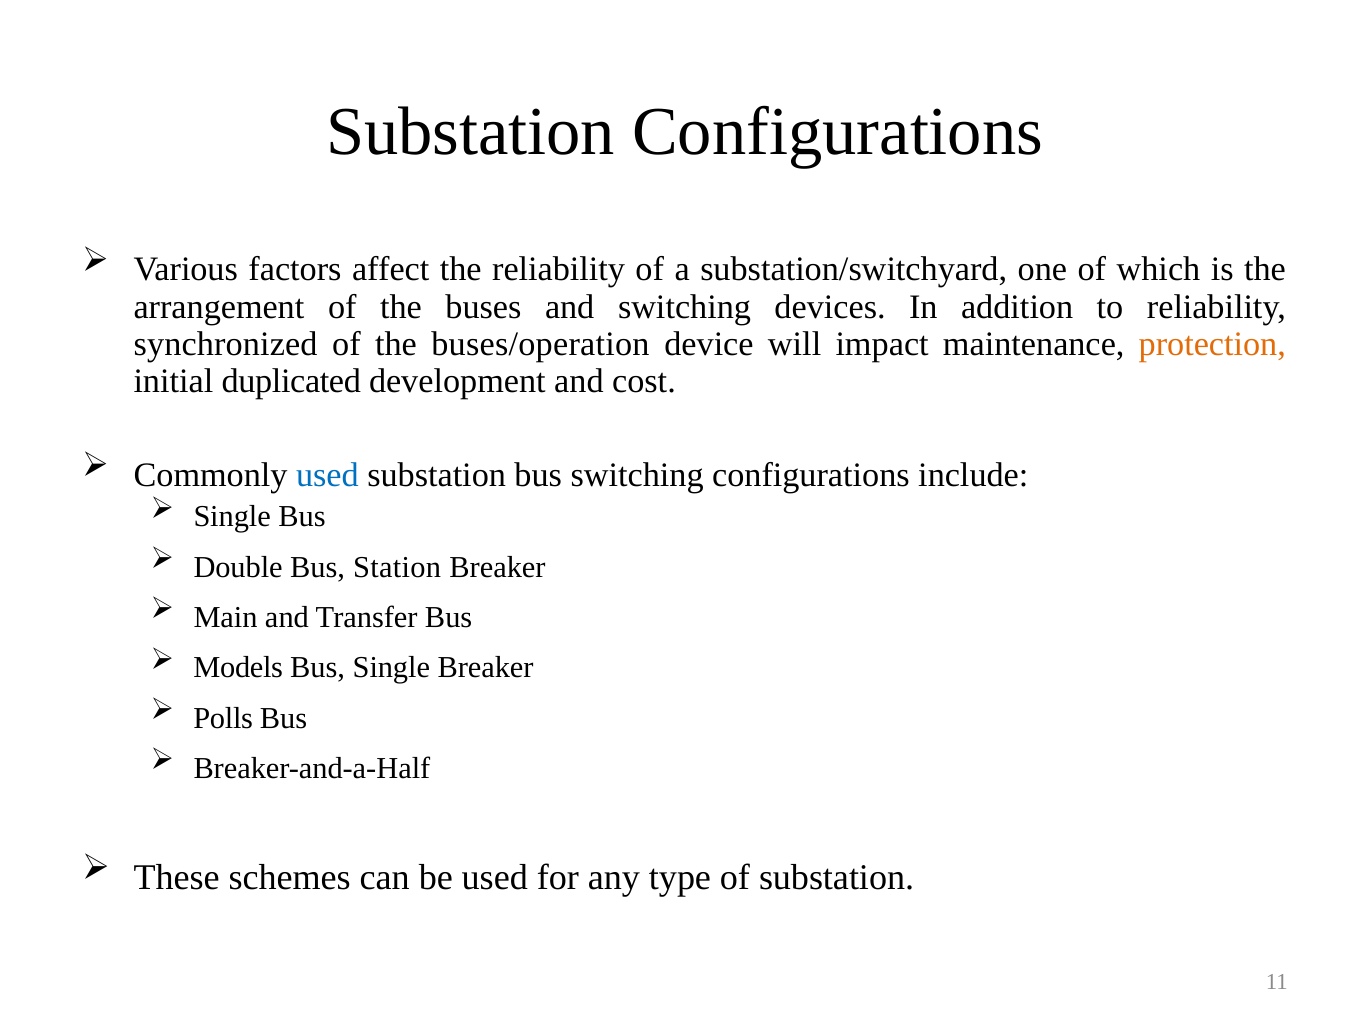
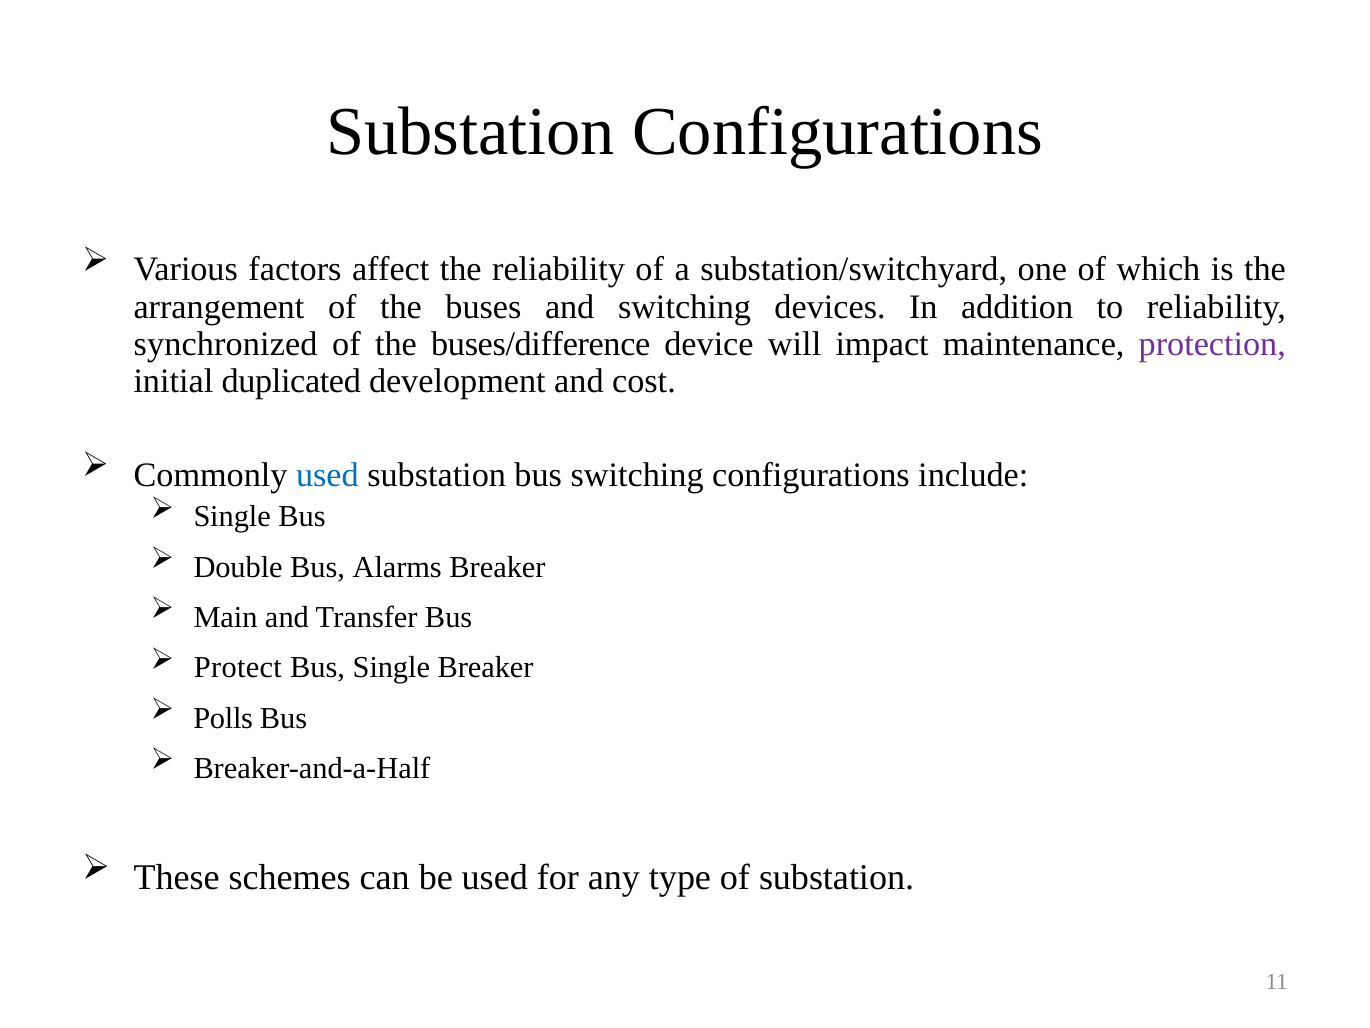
buses/operation: buses/operation -> buses/difference (541, 344)
protection colour: orange -> purple (1212, 344)
Station: Station -> Alarms (397, 567)
Models: Models -> Protect (238, 667)
